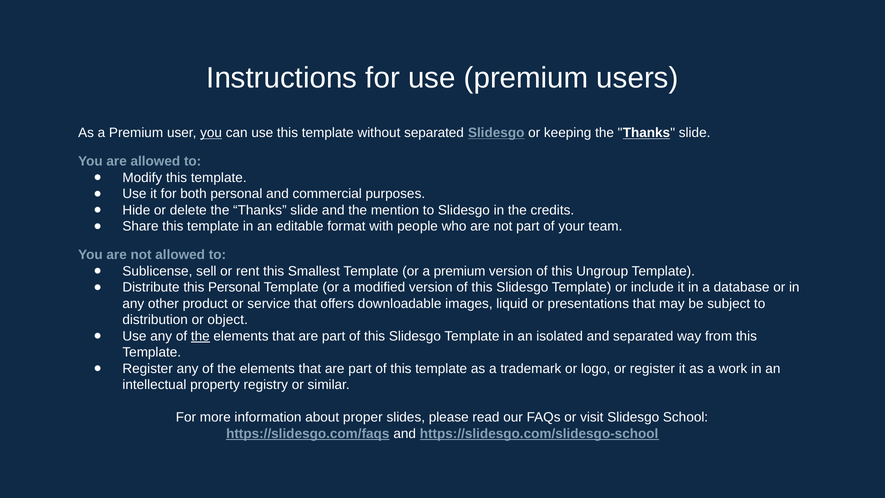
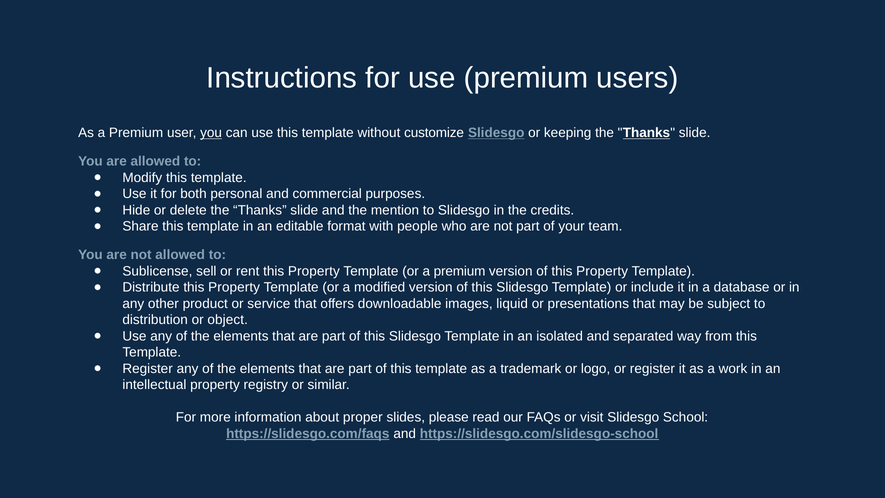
without separated: separated -> customize (434, 133)
rent this Smallest: Smallest -> Property (314, 271)
of this Ungroup: Ungroup -> Property (602, 271)
Distribute this Personal: Personal -> Property (234, 287)
the underline: present -> none (200, 336)
